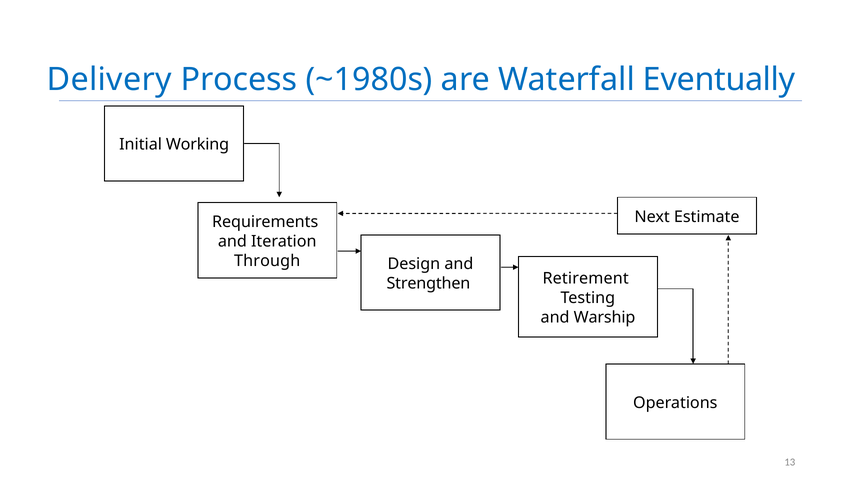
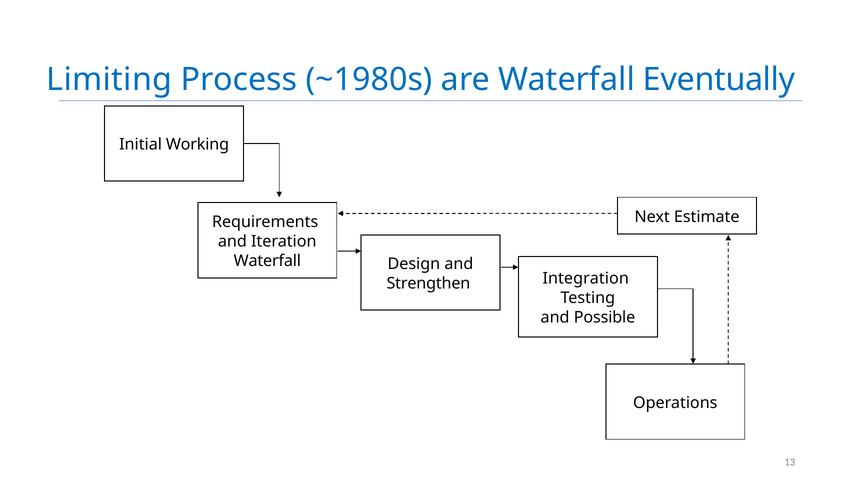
Delivery: Delivery -> Limiting (109, 79)
Through: Through -> Waterfall (267, 261)
Retirement: Retirement -> Integration (586, 279)
Warship: Warship -> Possible (605, 317)
